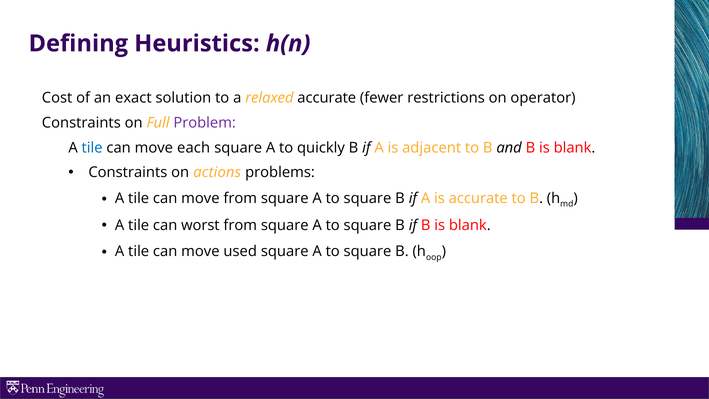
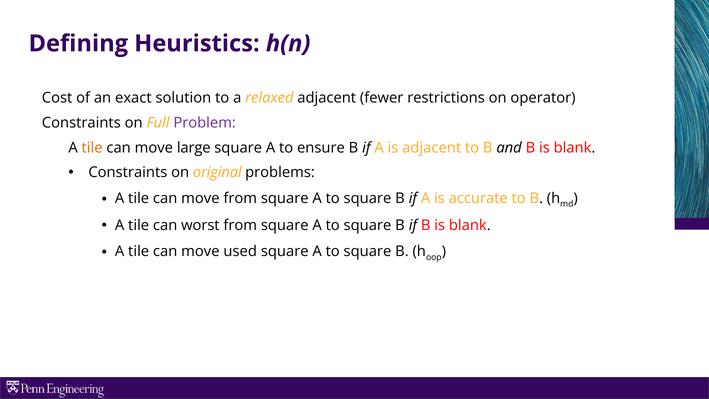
relaxed accurate: accurate -> adjacent (327, 98)
tile colour: blue -> orange (92, 148)
each: each -> large (194, 148)
quickly: quickly -> ensure (321, 148)
actions: actions -> original (217, 172)
